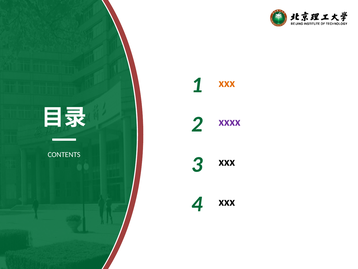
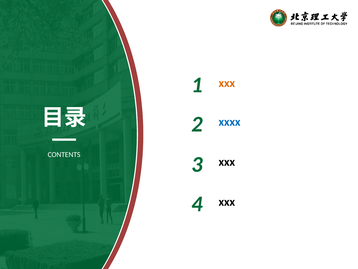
xxxx colour: purple -> blue (230, 122)
